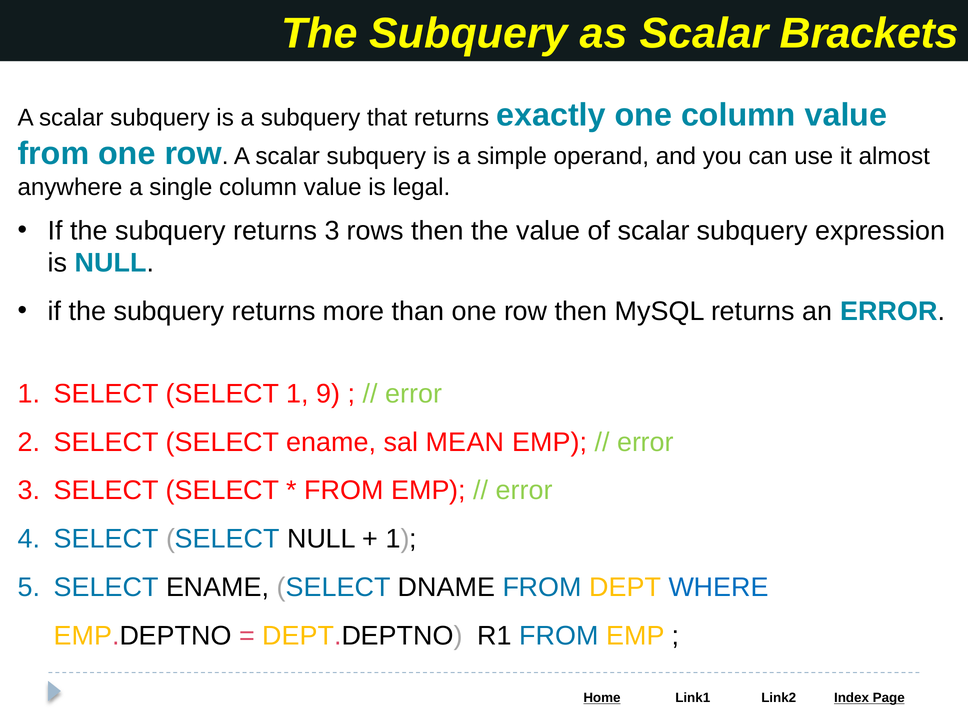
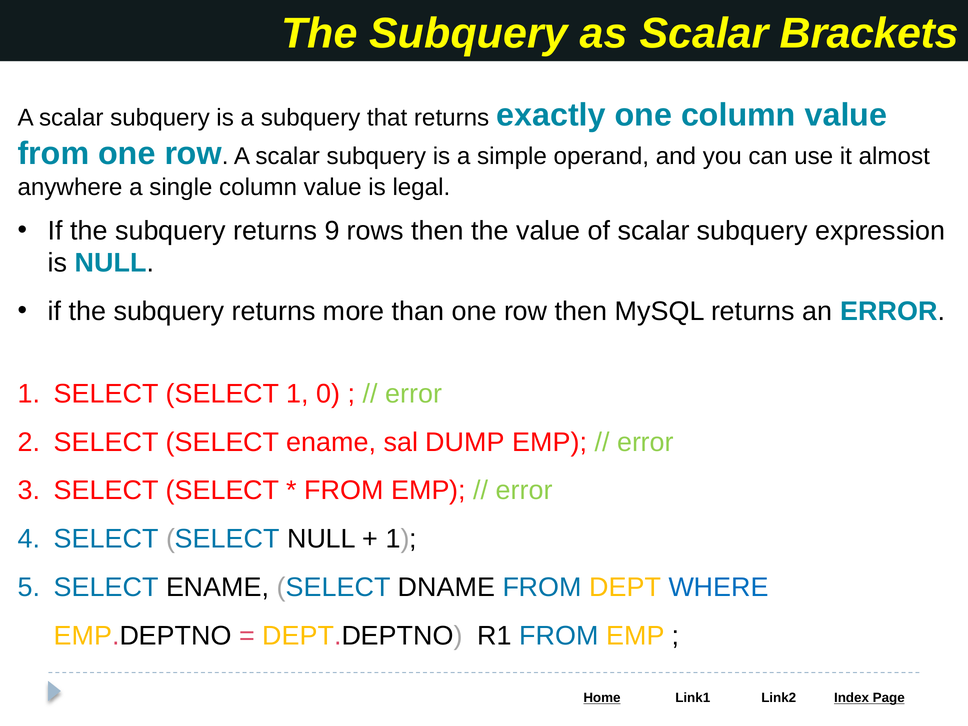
returns 3: 3 -> 9 (332, 231)
9: 9 -> 0 (328, 394)
MEAN: MEAN -> DUMP (465, 442)
